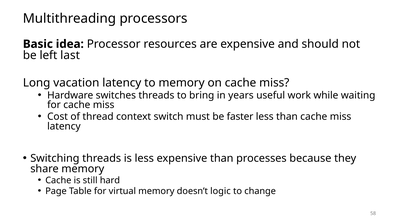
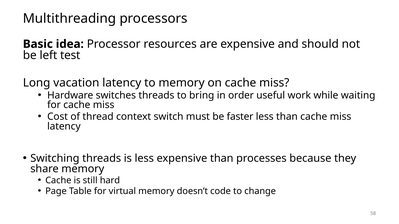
last: last -> test (70, 55)
years: years -> order (241, 95)
logic: logic -> code (221, 192)
